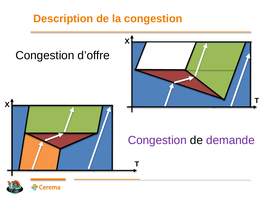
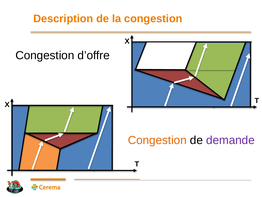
Congestion colour: purple -> orange (157, 140)
